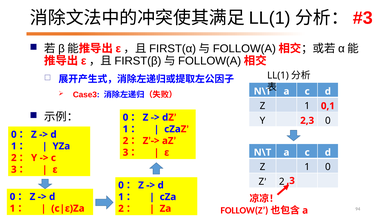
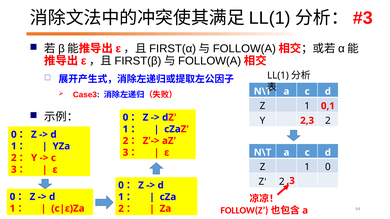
2,3 0: 0 -> 2 (328, 121)
